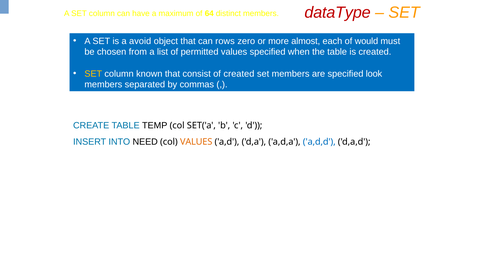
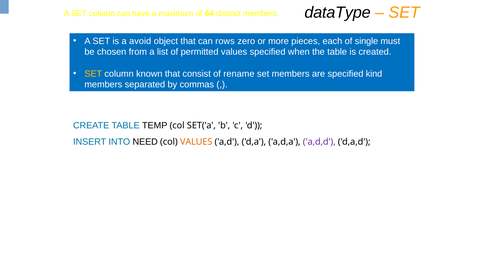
dataType colour: red -> black (338, 13)
almost: almost -> pieces (306, 41)
would: would -> single (366, 41)
of created: created -> rename (239, 74)
look: look -> kind (374, 74)
a,d,d colour: blue -> purple (319, 142)
